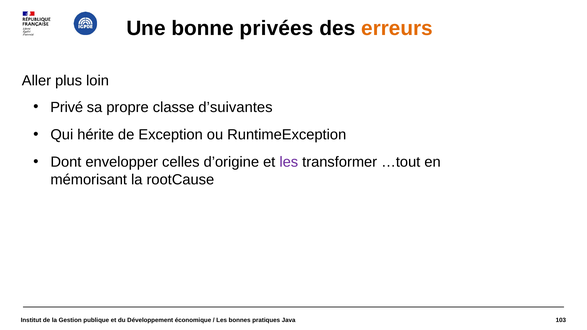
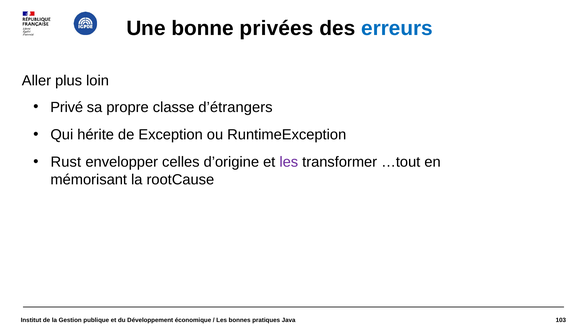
erreurs colour: orange -> blue (397, 28)
d’suivantes: d’suivantes -> d’étrangers (235, 107)
Dont: Dont -> Rust (66, 162)
